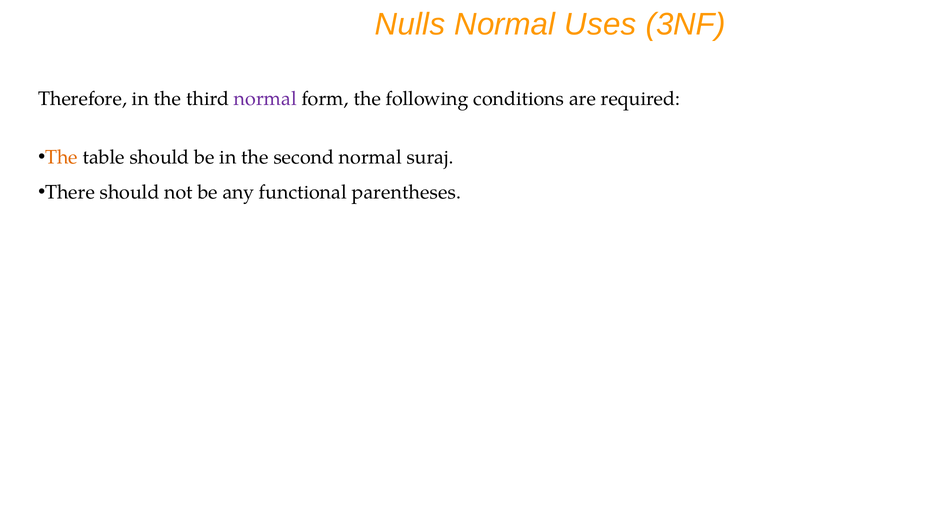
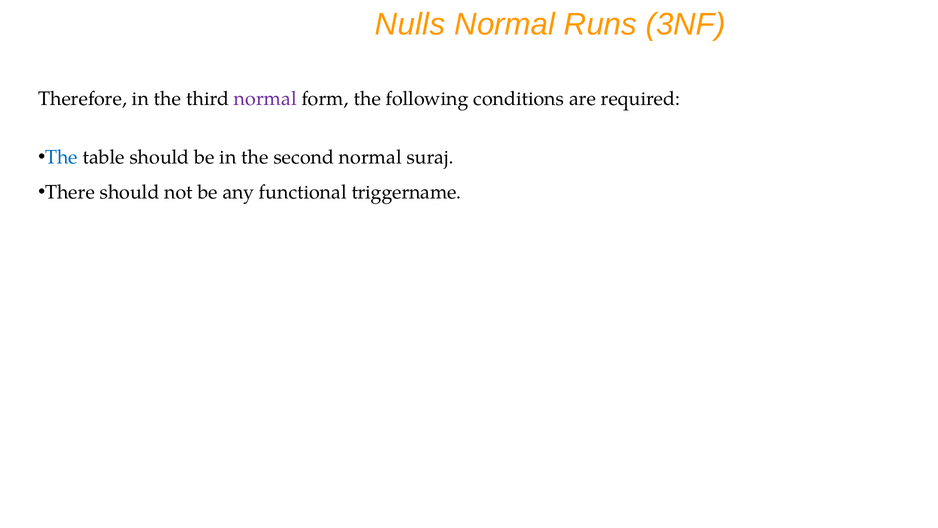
Uses: Uses -> Runs (600, 24)
The colour: orange -> blue (61, 157)
parentheses: parentheses -> triggername (406, 192)
